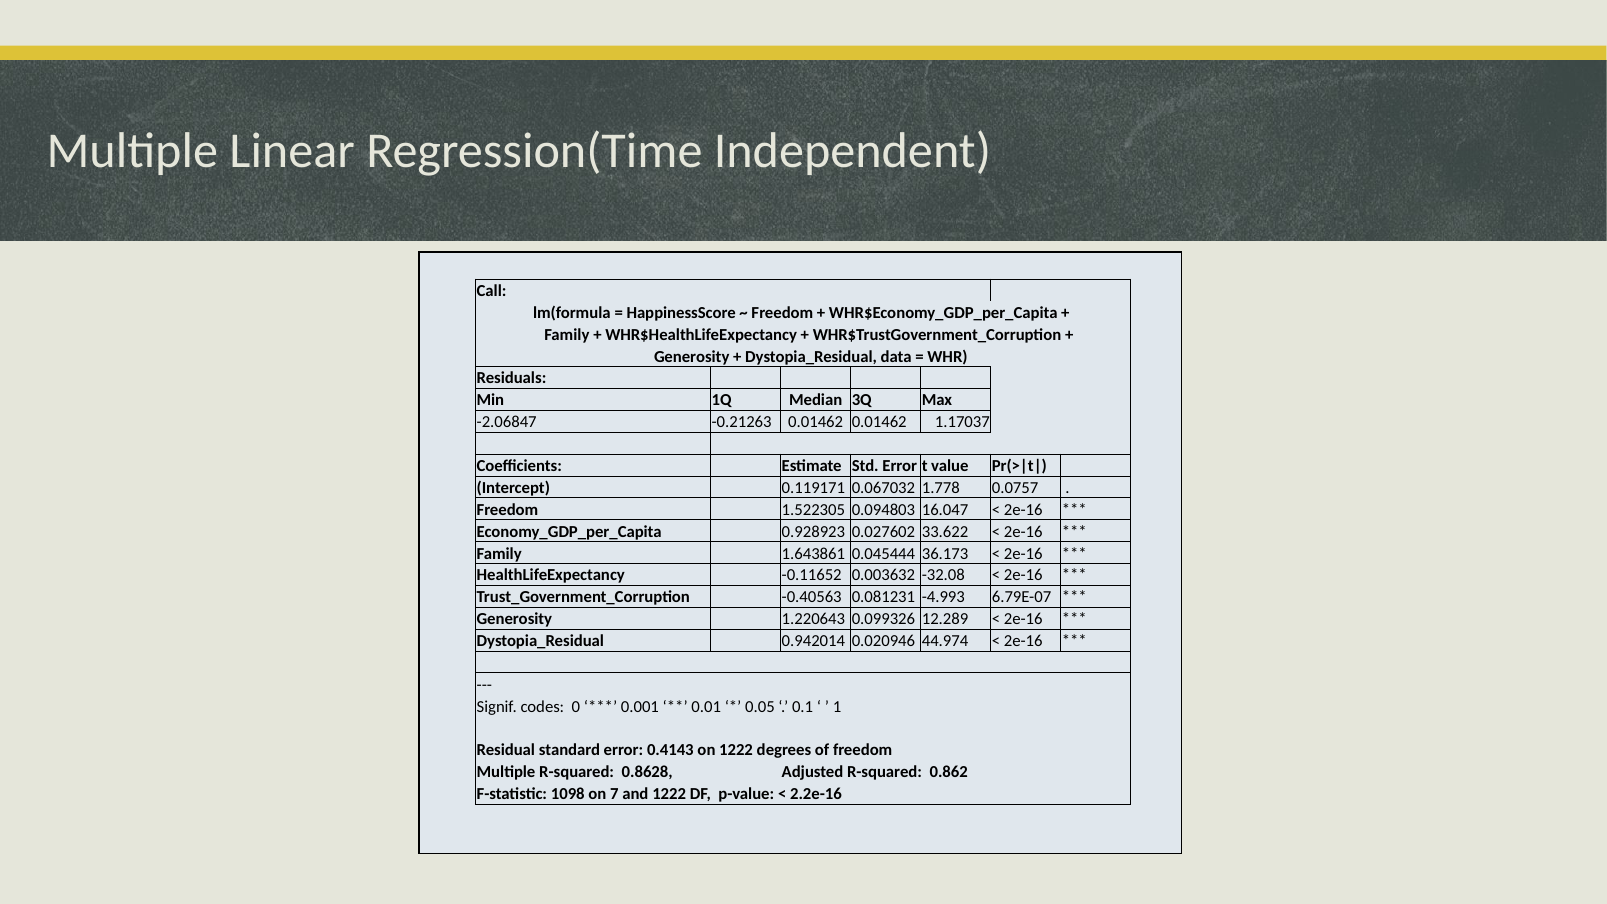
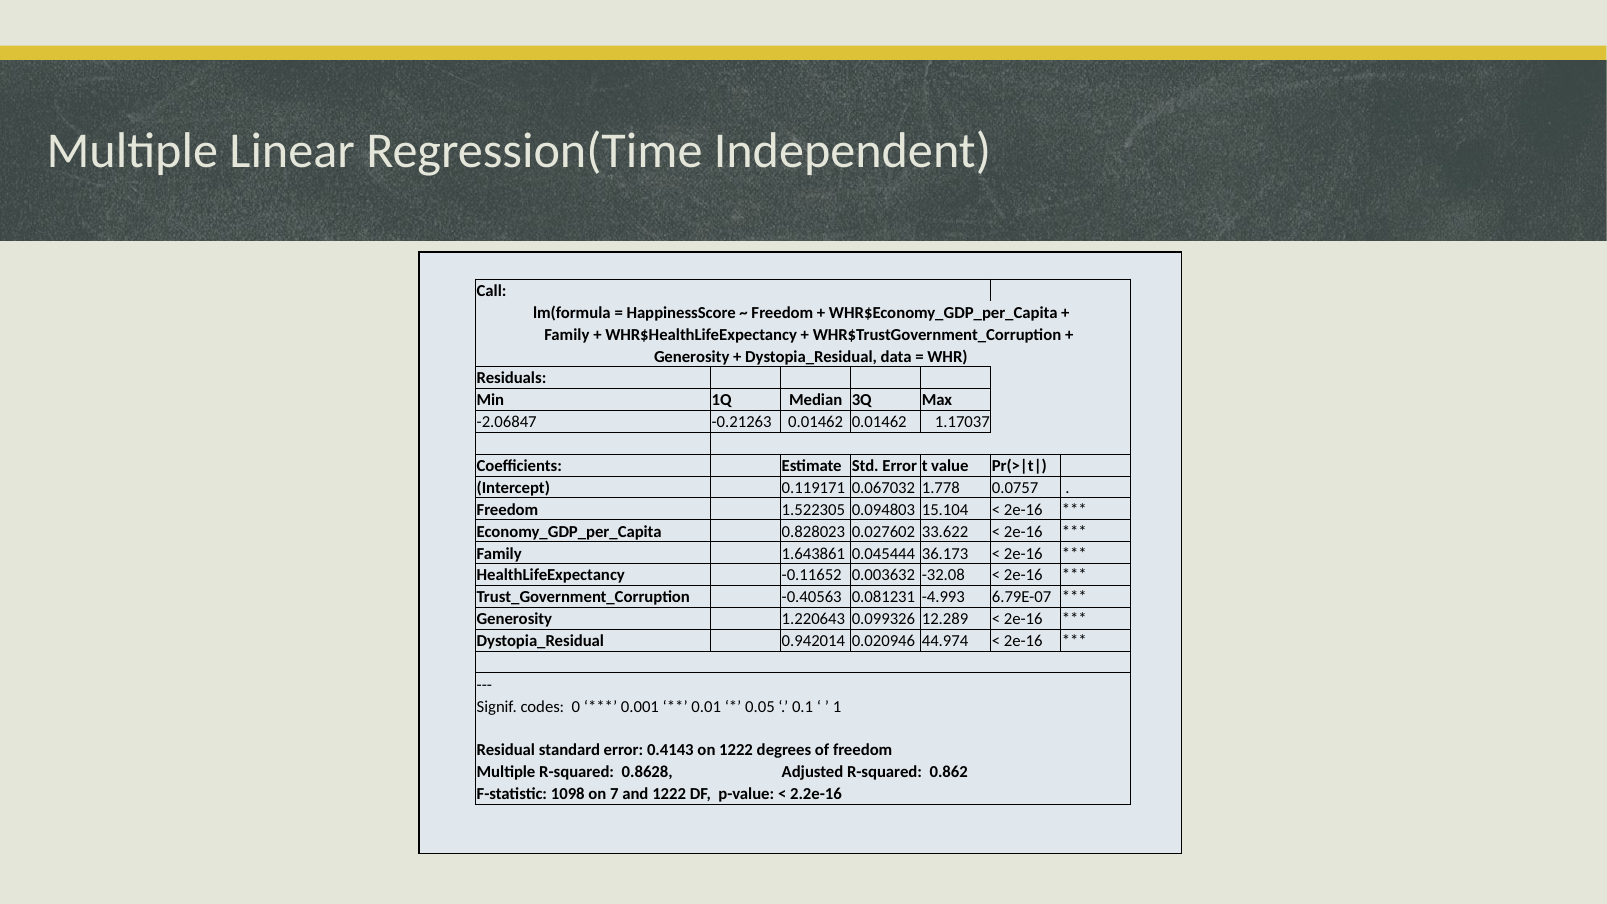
16.047: 16.047 -> 15.104 (945, 510)
0.928923: 0.928923 -> 0.828023 (813, 532)
